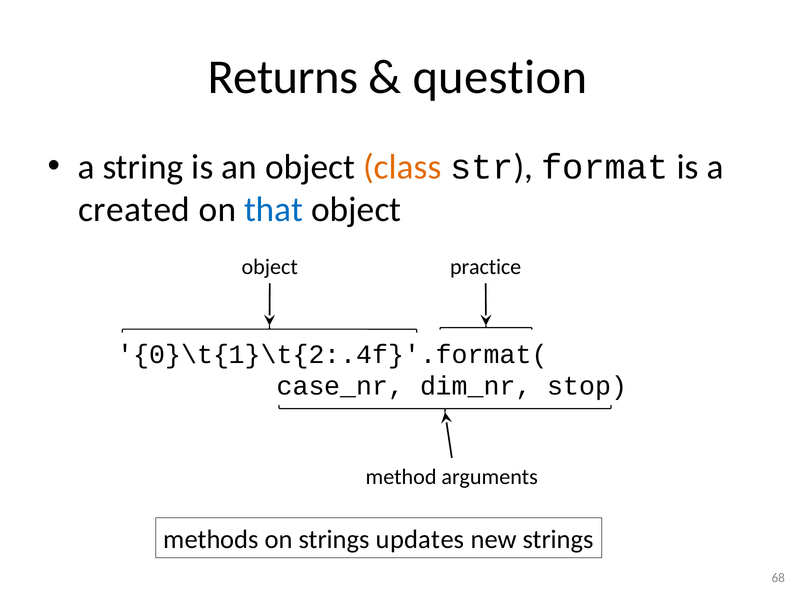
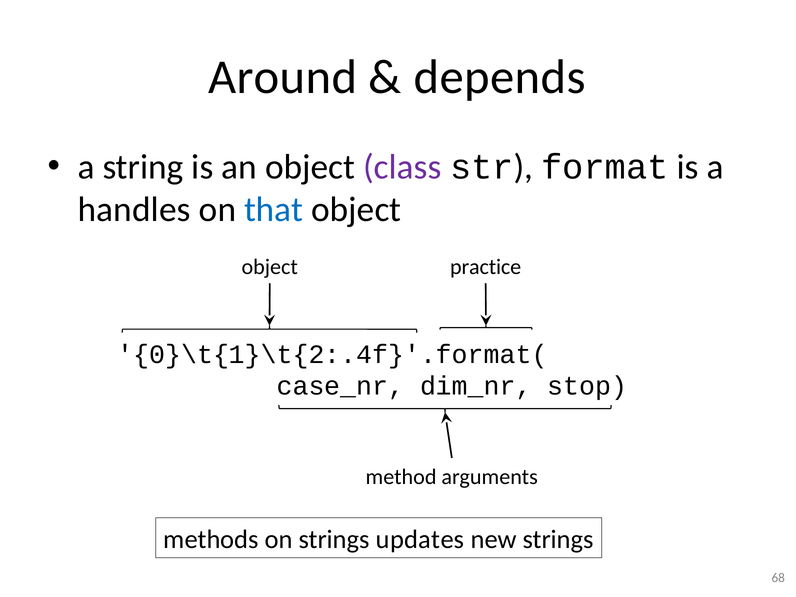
Returns: Returns -> Around (283, 77)
question: question -> depends (500, 77)
class colour: orange -> purple (402, 167)
created: created -> handles (134, 209)
